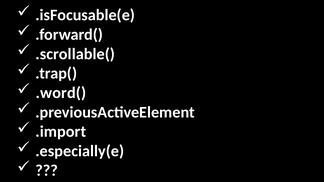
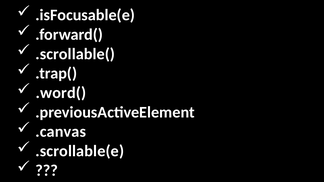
.import: .import -> .canvas (61, 132)
.especially(e: .especially(e -> .scrollable(e (80, 151)
